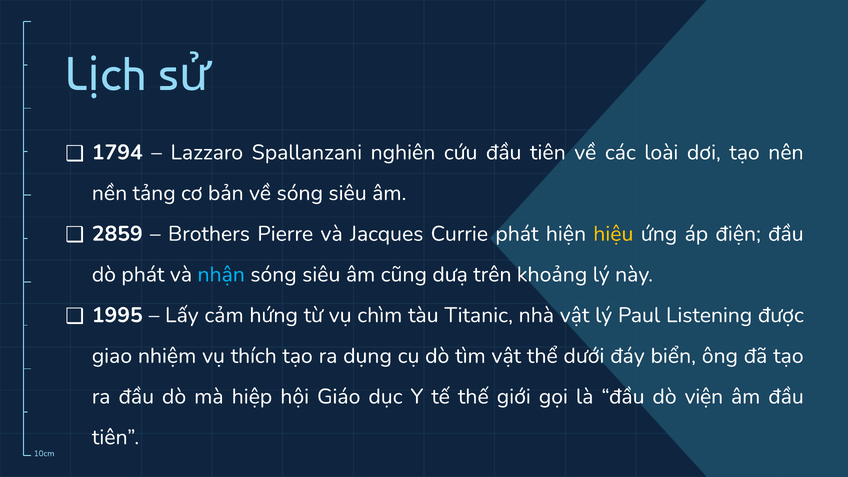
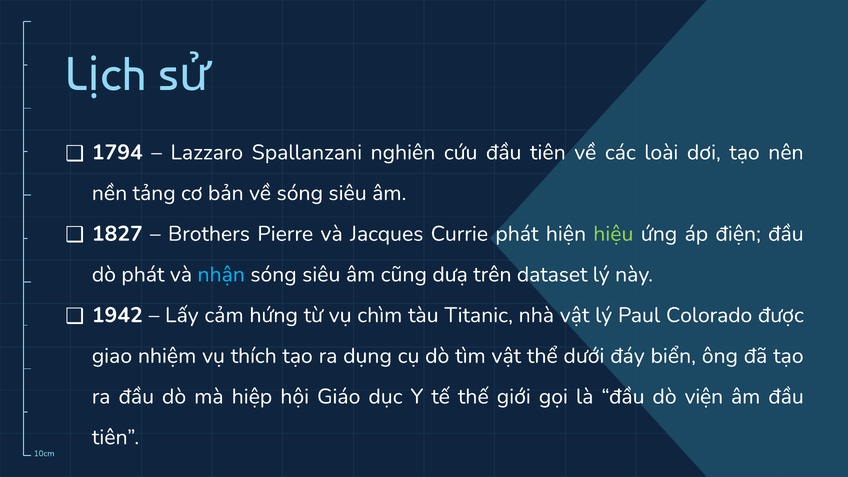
2859: 2859 -> 1827 (117, 234)
hiệu colour: yellow -> light green (613, 234)
khoảng: khoảng -> dataset (552, 274)
1995: 1995 -> 1942 (117, 315)
Listening: Listening -> Colorado (709, 315)
